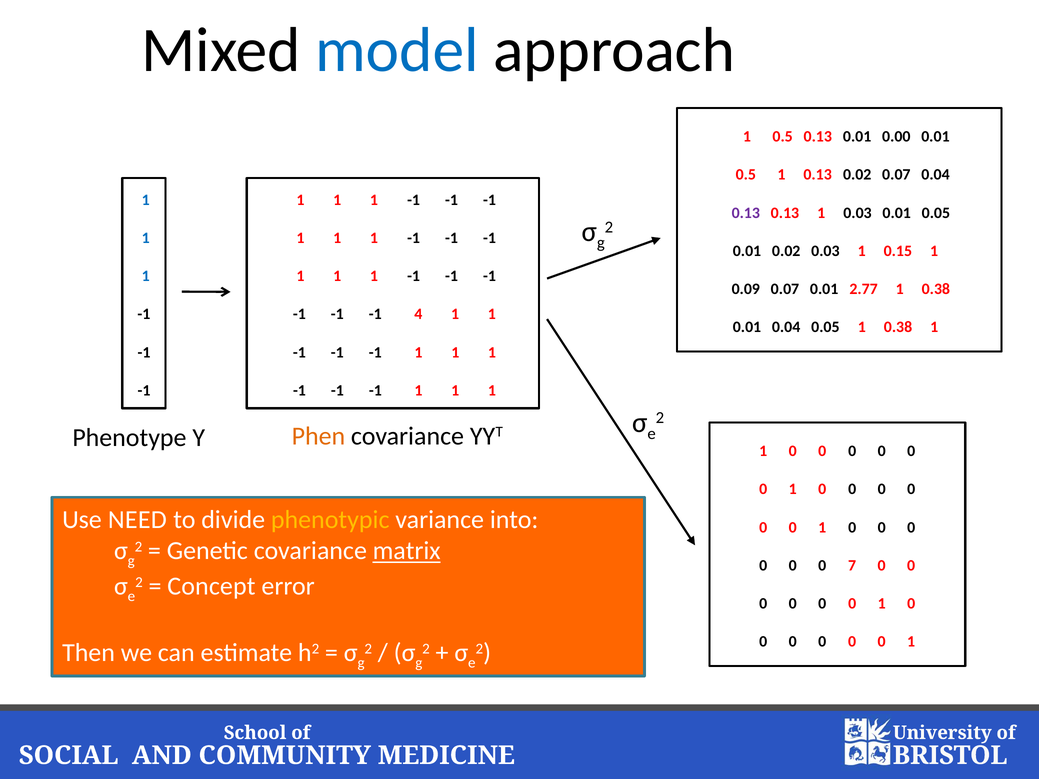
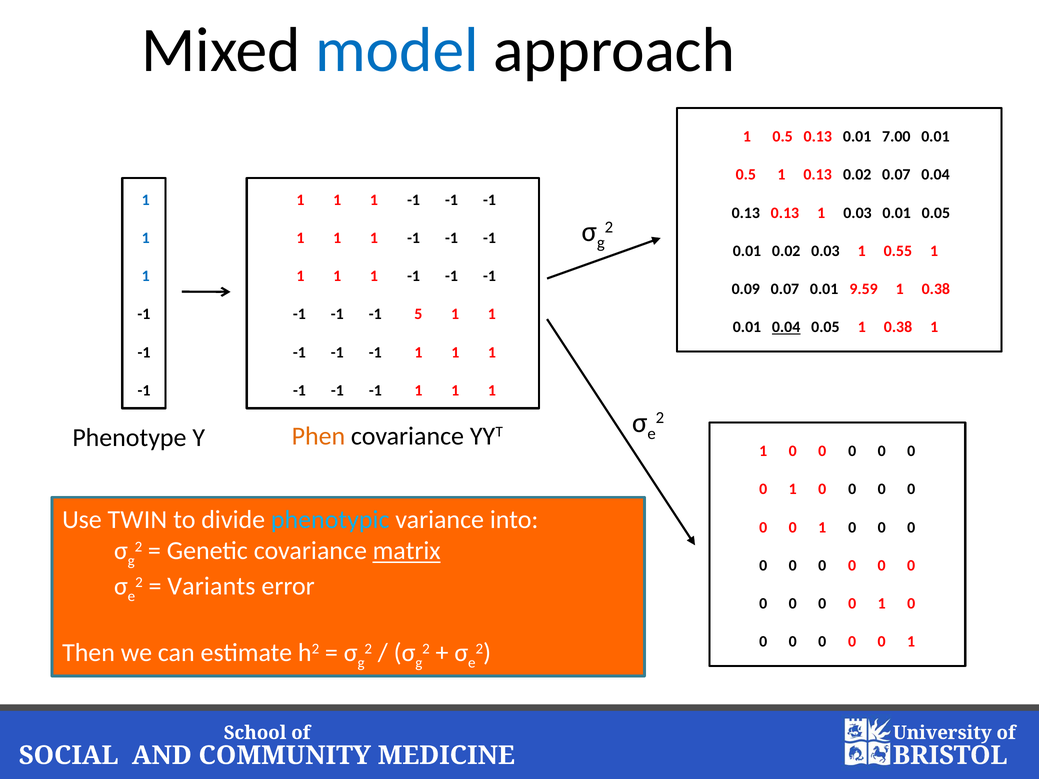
0.00: 0.00 -> 7.00 (896, 137)
0.13 colour: purple -> black (746, 213)
0.15: 0.15 -> 0.55 (898, 251)
2.77: 2.77 -> 9.59 (864, 289)
4: 4 -> 5 (418, 314)
0.04 underline: none -> present (786, 327)
NEED: NEED -> TWIN (137, 520)
phenotypic colour: yellow -> light blue (330, 520)
7: 7 -> 0 (852, 566)
Concept: Concept -> Variants (211, 586)
